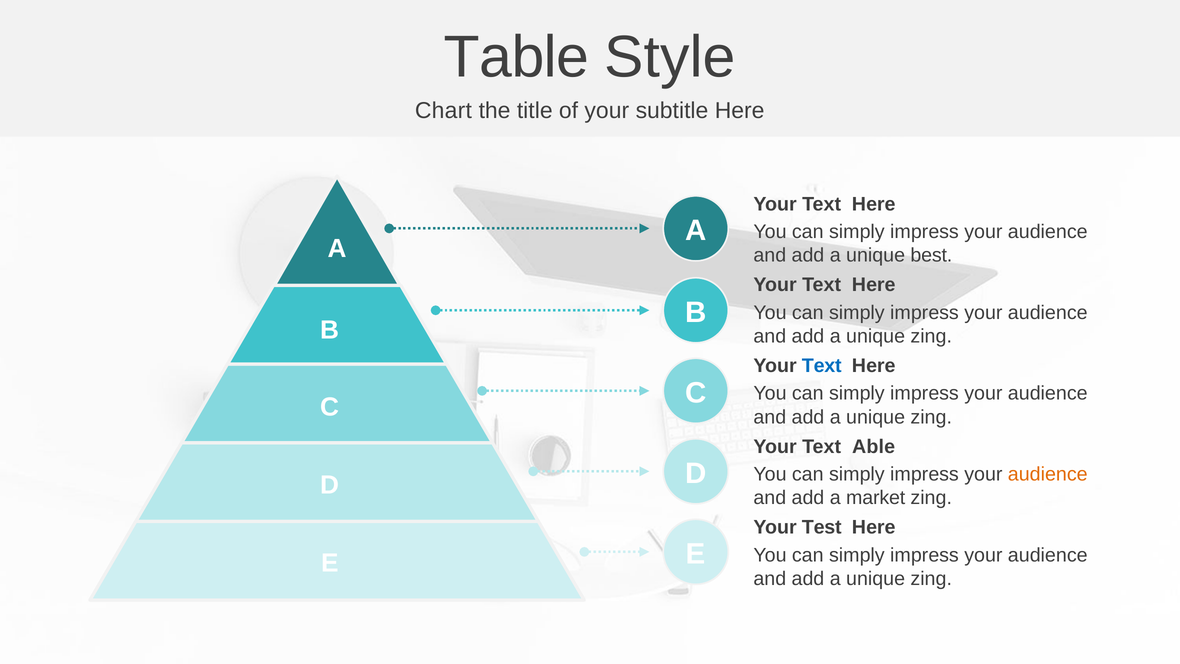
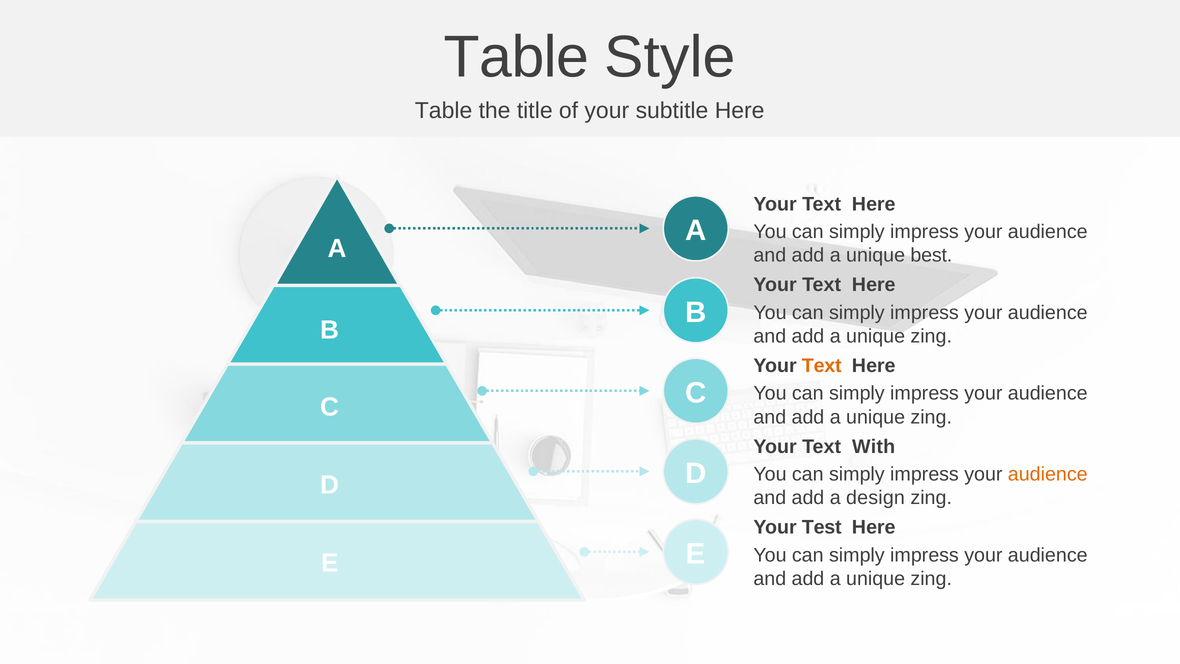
Chart: Chart -> Table (444, 110)
Text colour: blue -> orange (822, 366)
Able: Able -> With (874, 446)
market: market -> design (876, 498)
